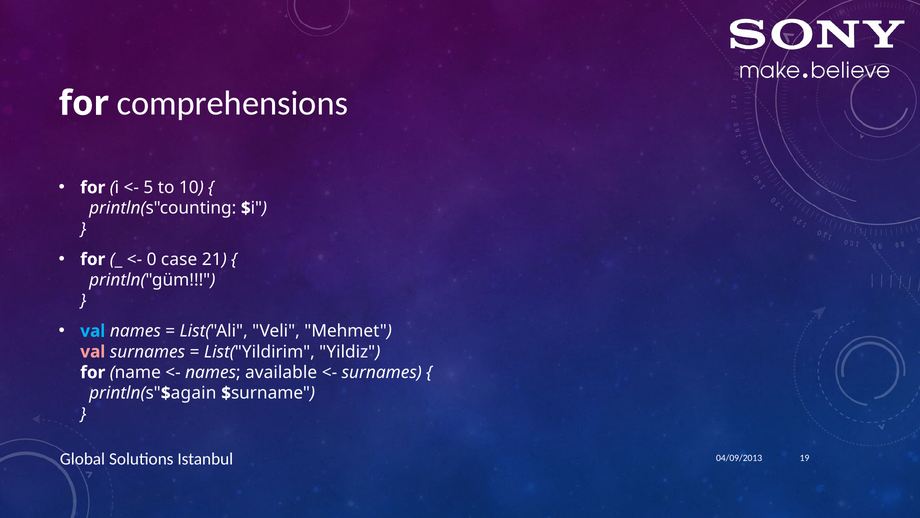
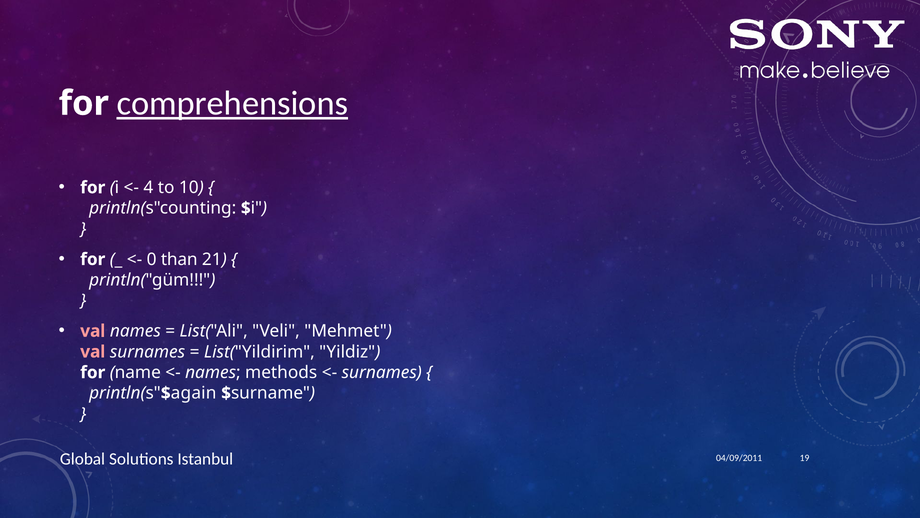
comprehensions underline: none -> present (232, 103)
5: 5 -> 4 (148, 187)
case: case -> than (179, 259)
val colour: light blue -> pink (93, 331)
available: available -> methods (281, 372)
04/09/2013: 04/09/2013 -> 04/09/2011 (739, 458)
